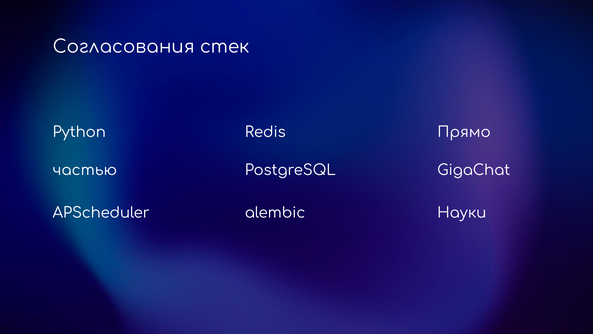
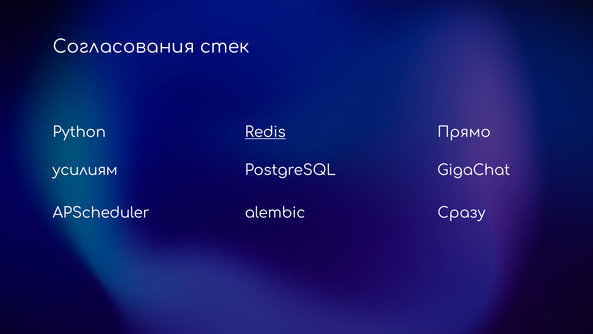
Redis underline: none -> present (265, 132)
частью: частью -> усилиям (85, 170)
Науки: Науки -> Сразу (462, 213)
